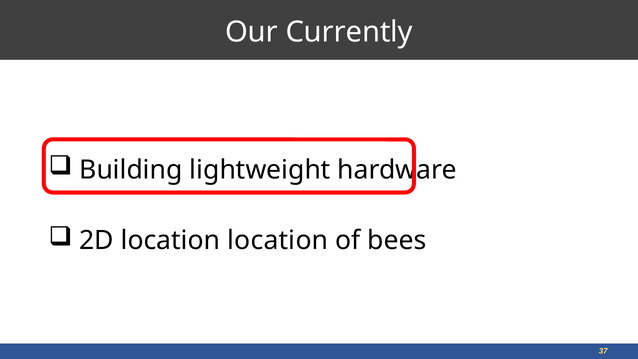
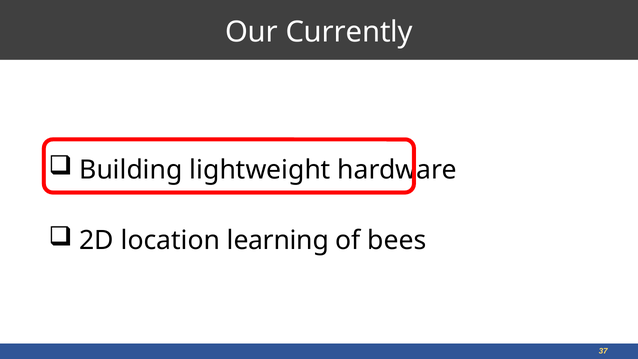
location location: location -> learning (278, 241)
